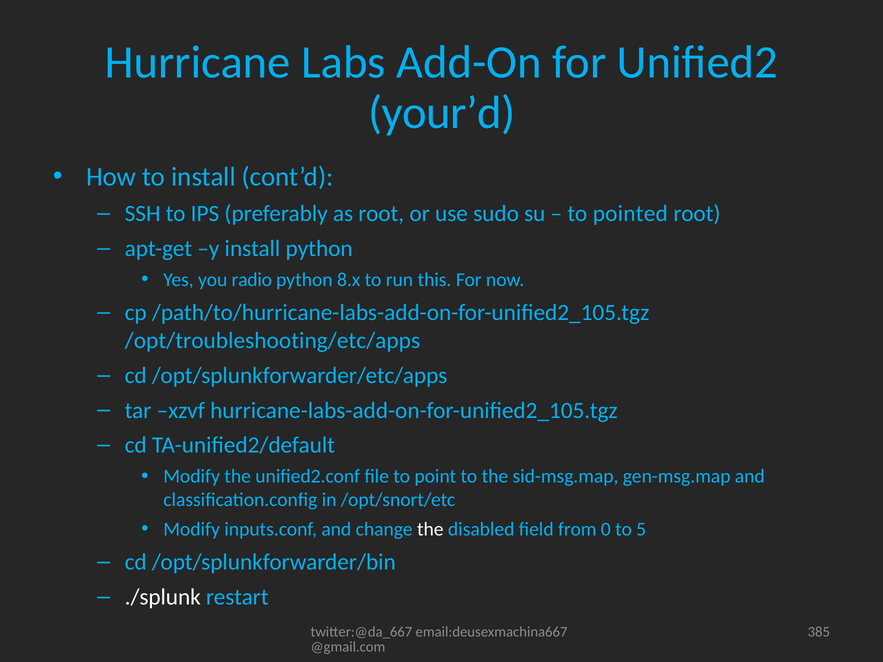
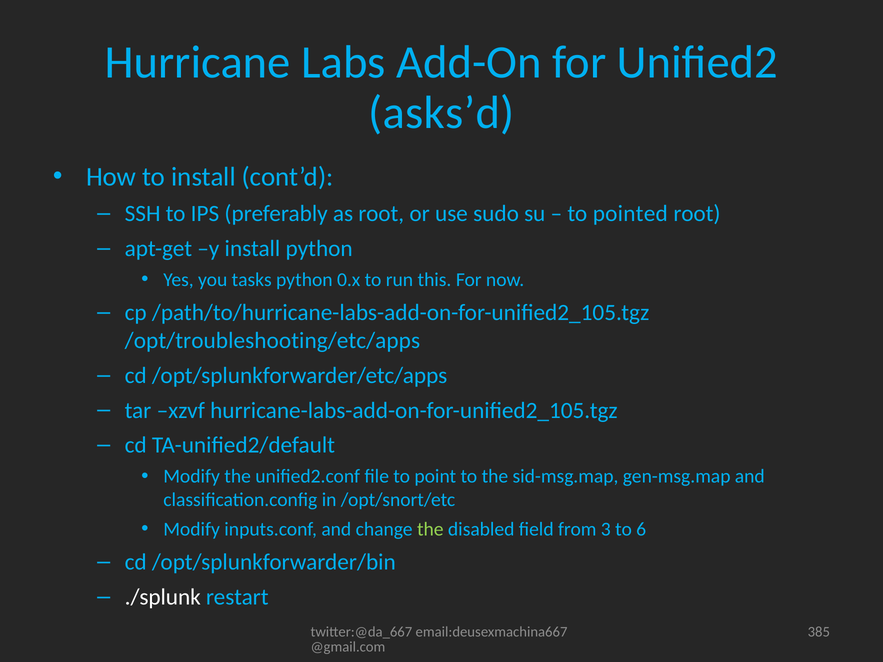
your’d: your’d -> asks’d (441, 113)
radio: radio -> tasks (252, 280)
8.x: 8.x -> 0.x (349, 280)
the colour: white -> light green (430, 530)
0: 0 -> 3 (606, 530)
5: 5 -> 6 (641, 530)
